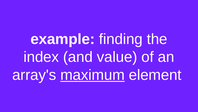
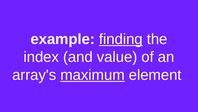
finding underline: none -> present (121, 39)
